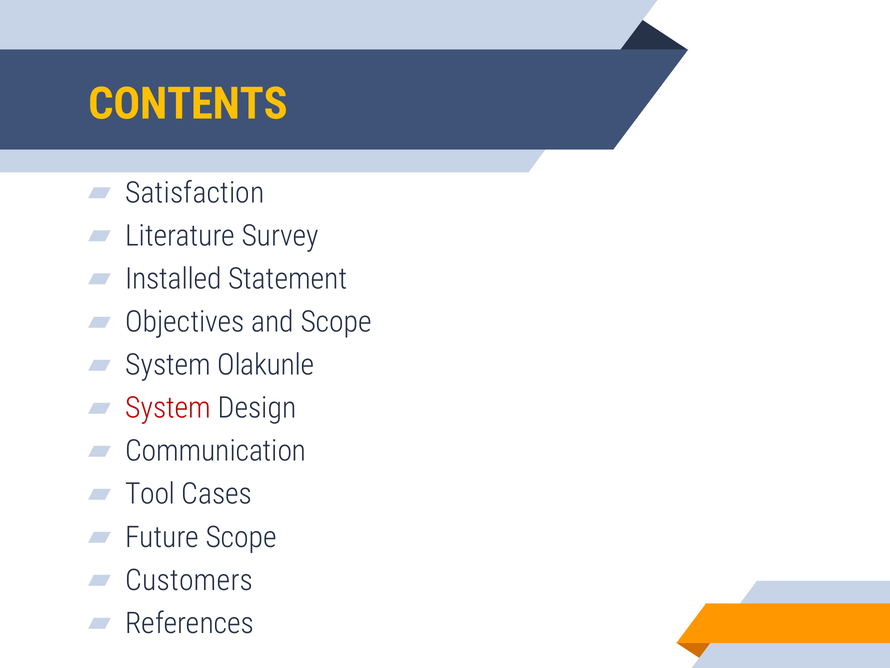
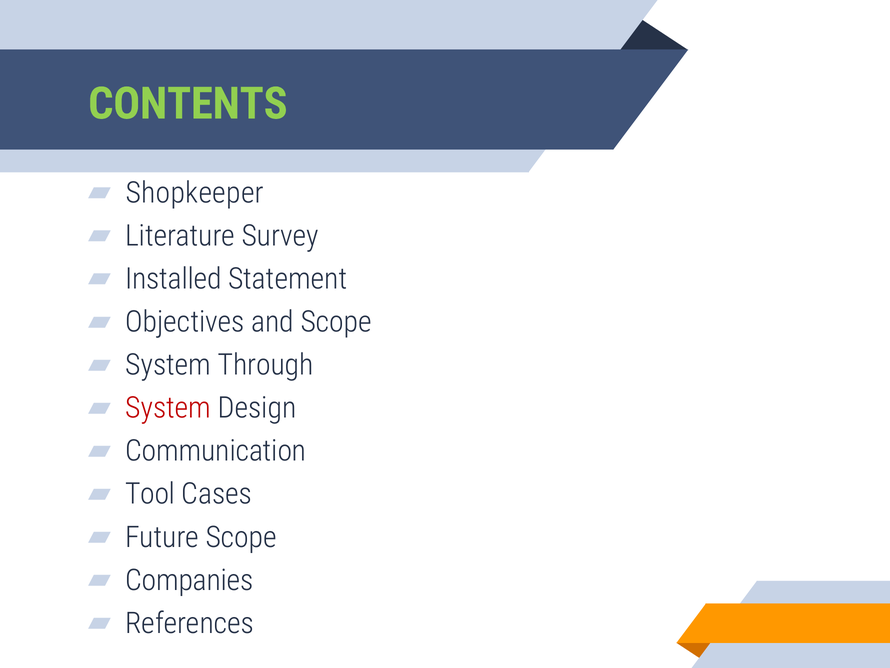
CONTENTS colour: yellow -> light green (188, 104)
Satisfaction: Satisfaction -> Shopkeeper (195, 193)
Olakunle: Olakunle -> Through (266, 365)
Customers: Customers -> Companies (189, 580)
